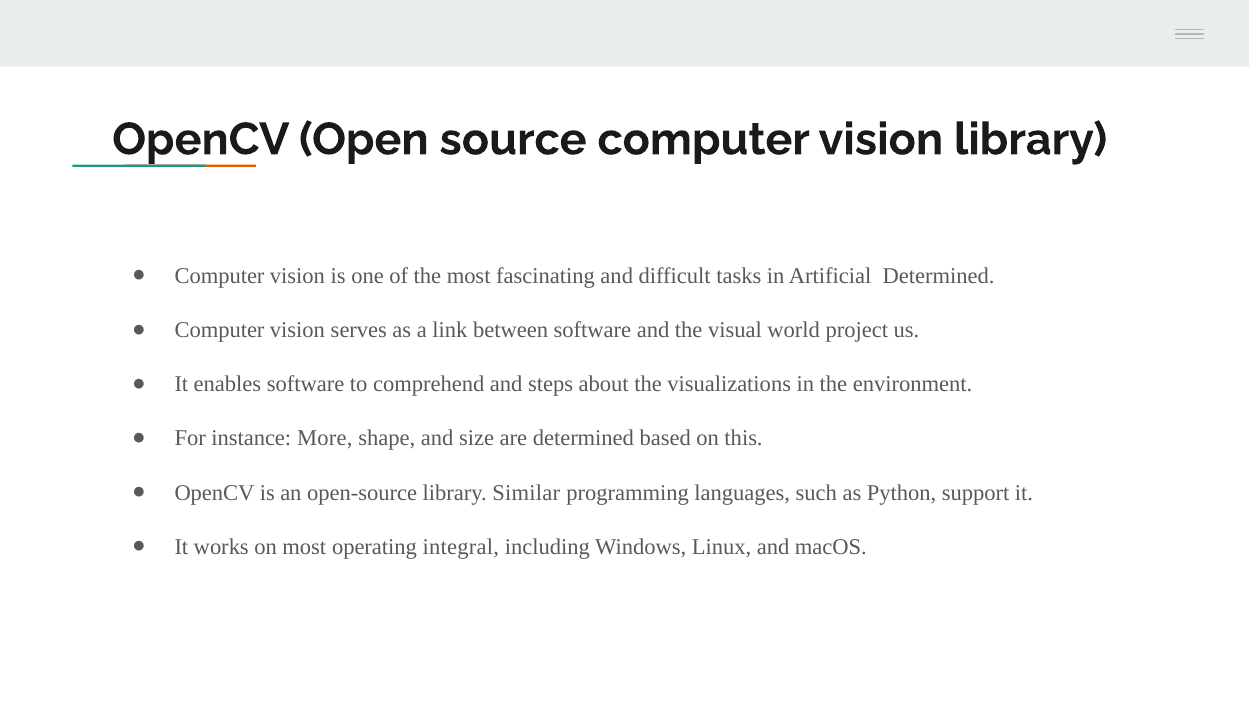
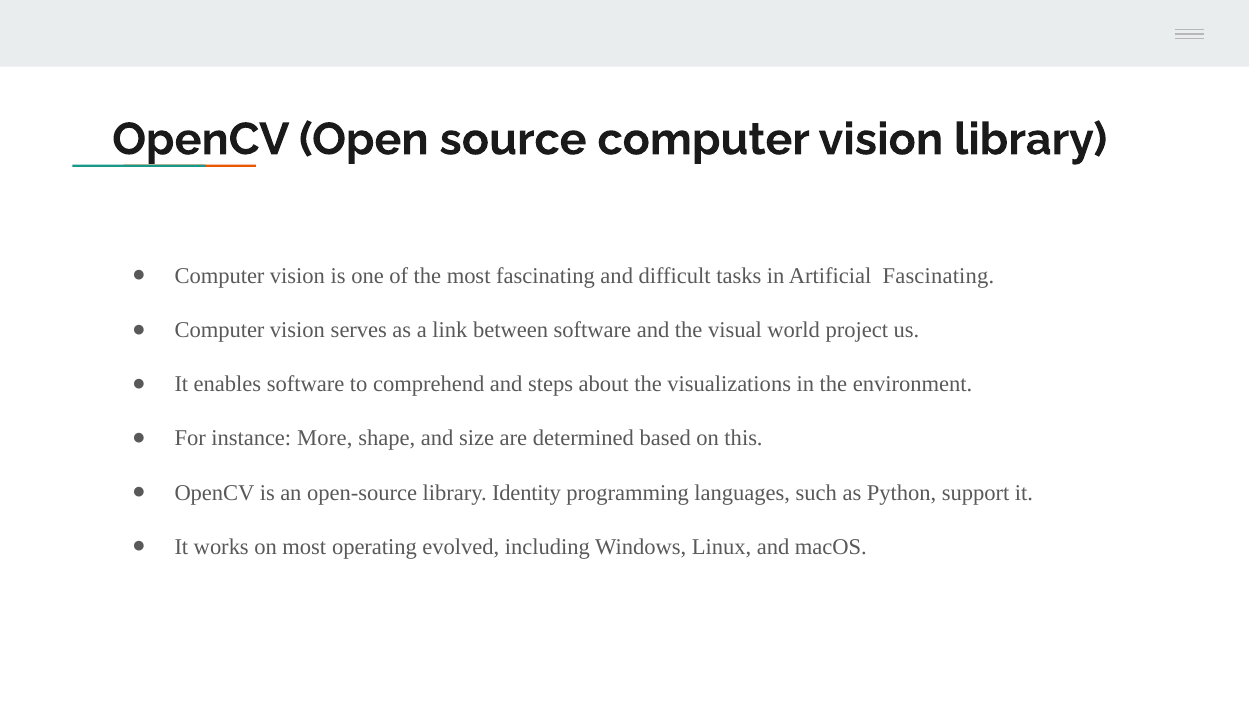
Artificial Determined: Determined -> Fascinating (938, 276)
Similar: Similar -> Identity (526, 493)
integral: integral -> evolved (461, 547)
